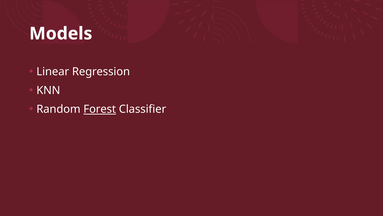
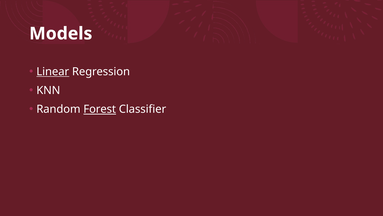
Linear underline: none -> present (53, 71)
